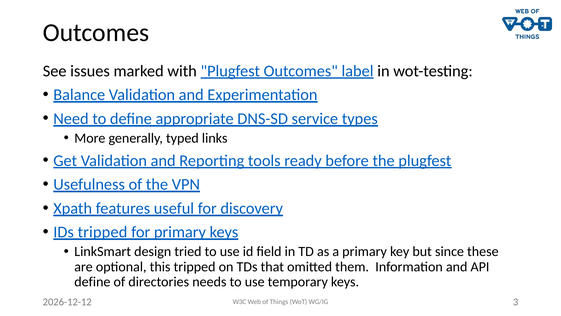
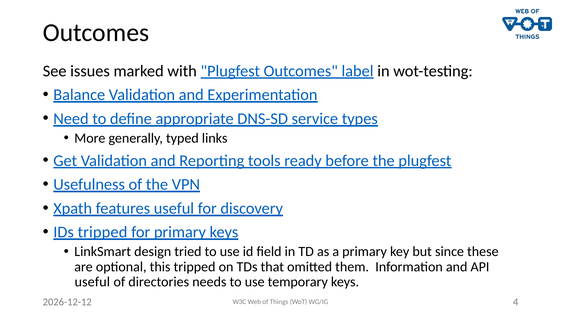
define: define -> useful (92, 282)
3: 3 -> 4 (516, 302)
